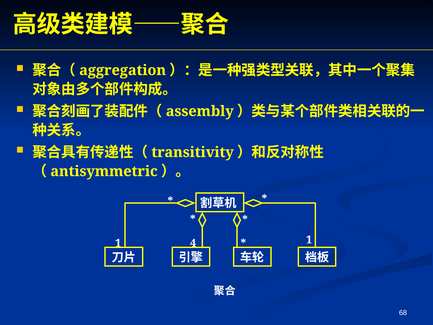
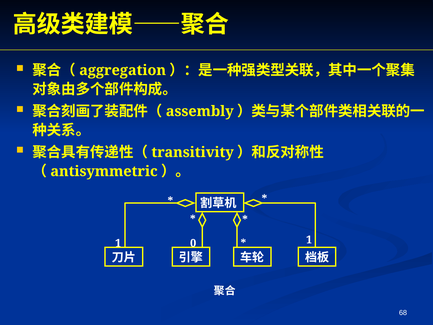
4: 4 -> 0 (193, 243)
